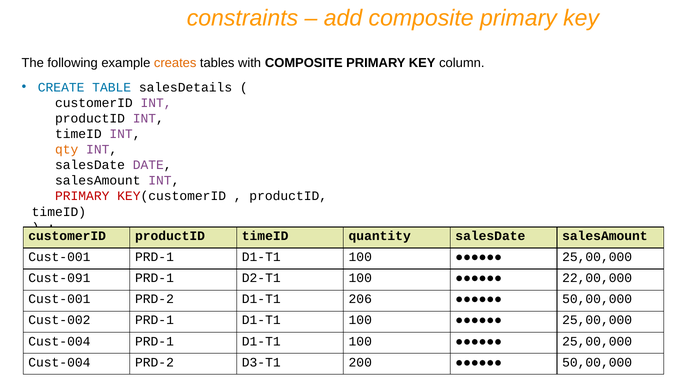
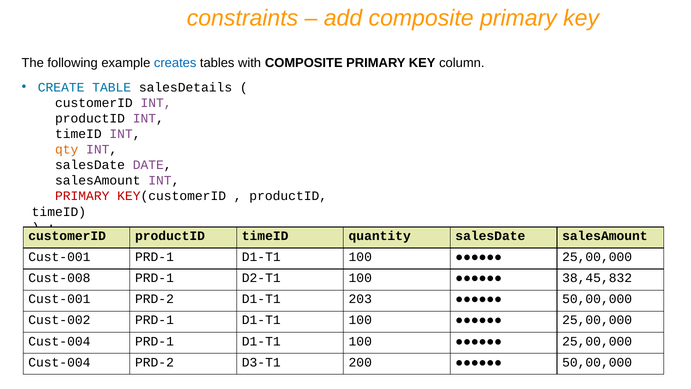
creates colour: orange -> blue (175, 63)
Cust-091: Cust-091 -> Cust-008 (59, 278)
22,00,000: 22,00,000 -> 38,45,832 (597, 278)
206: 206 -> 203 (360, 299)
